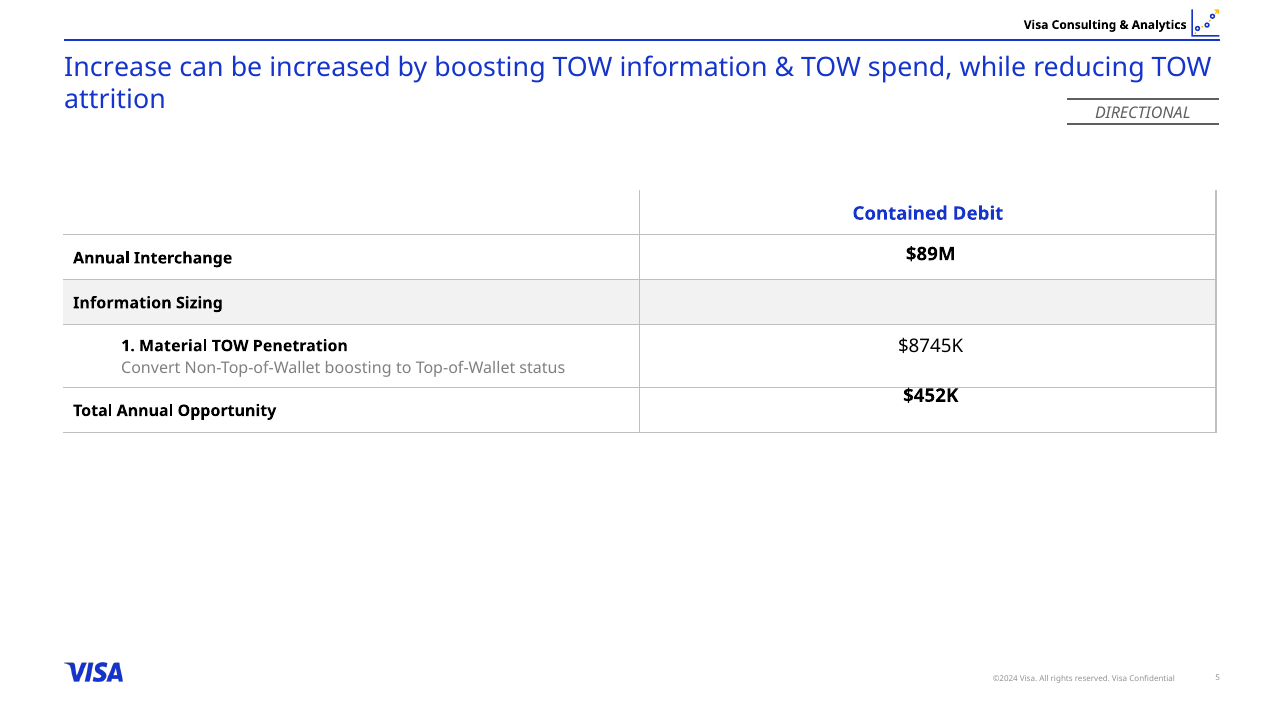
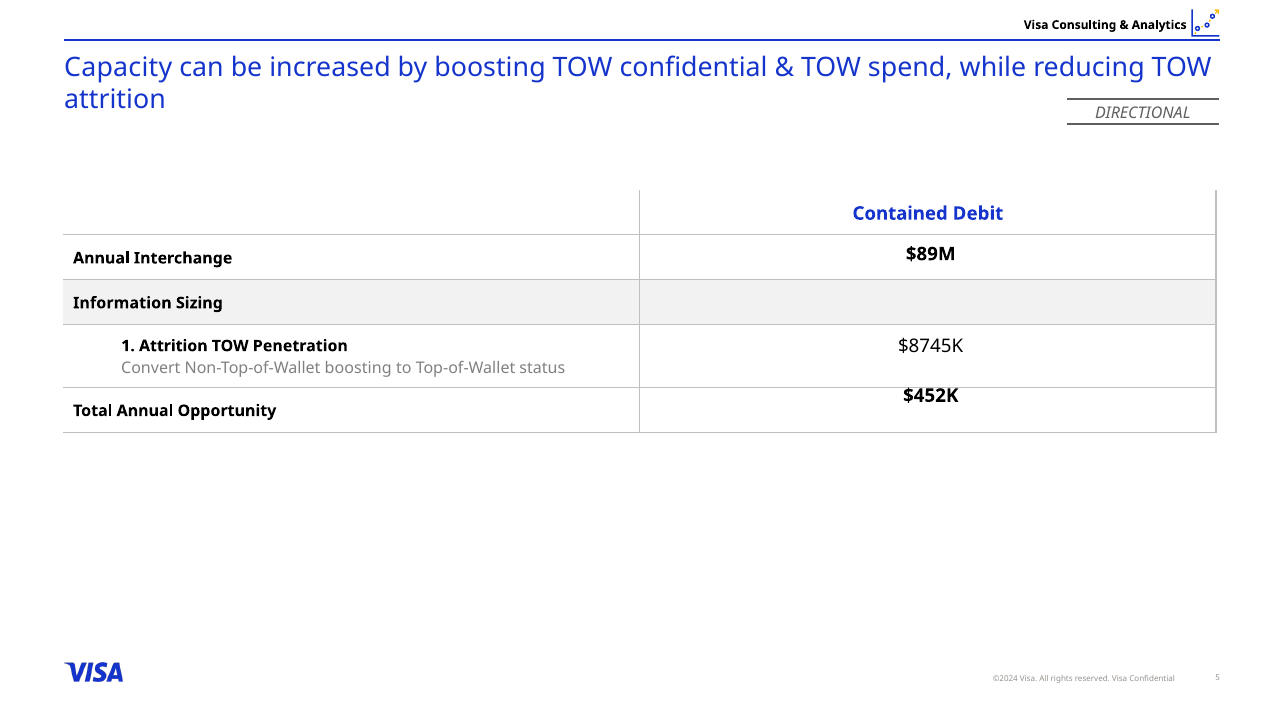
Increase: Increase -> Capacity (118, 68)
TOW information: information -> confidential (694, 68)
1 Material: Material -> Attrition (173, 346)
